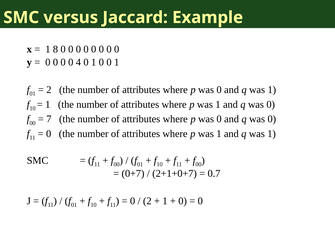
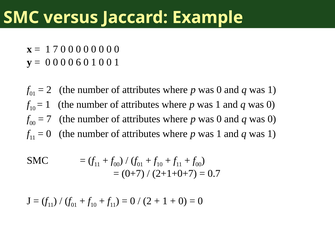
1 8: 8 -> 7 (55, 49)
4: 4 -> 6 (78, 62)
